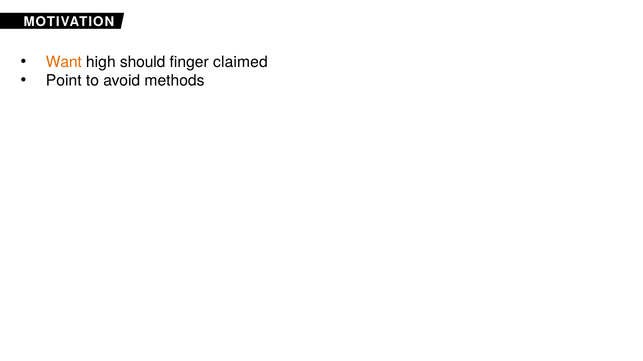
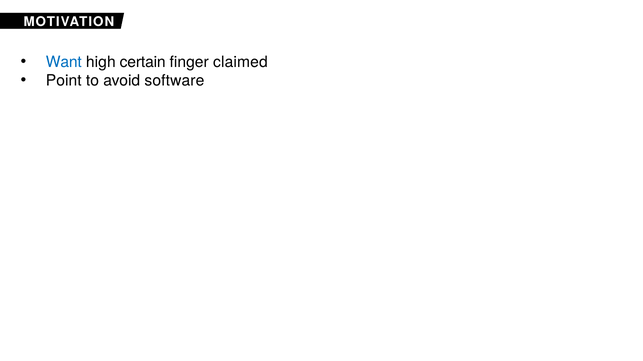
Want colour: orange -> blue (64, 62)
should: should -> certain (143, 62)
methods: methods -> software (174, 81)
